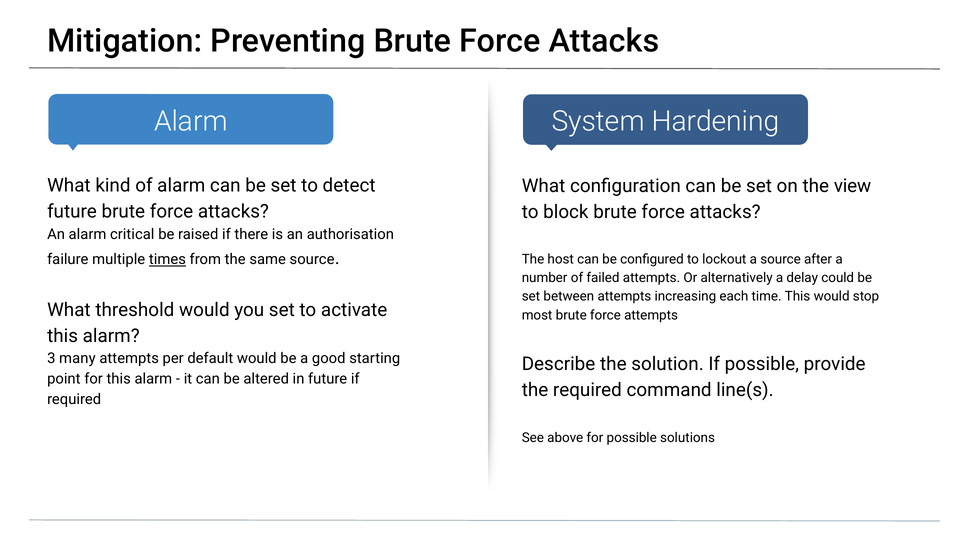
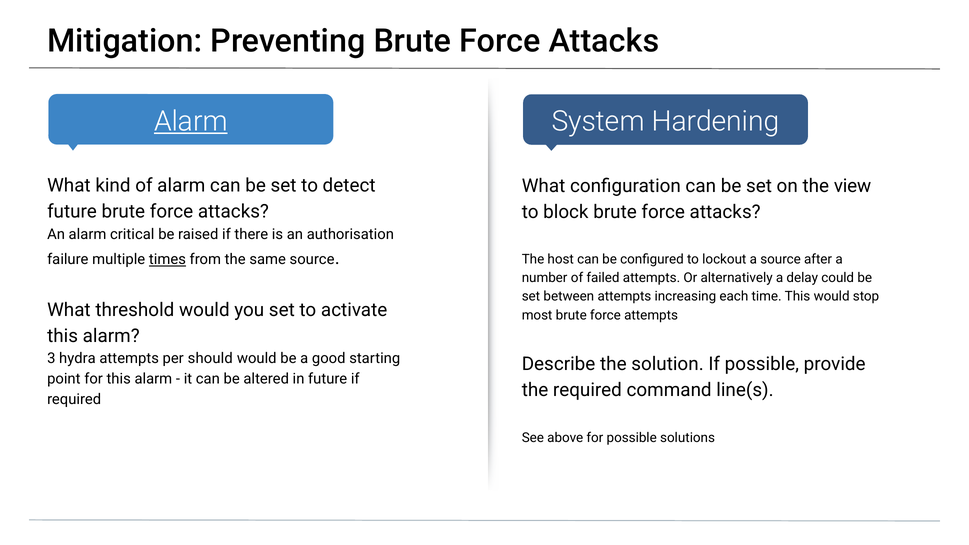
Alarm underline: none -> present (191, 121)
many: many -> hydra (77, 359)
default: default -> should (210, 359)
